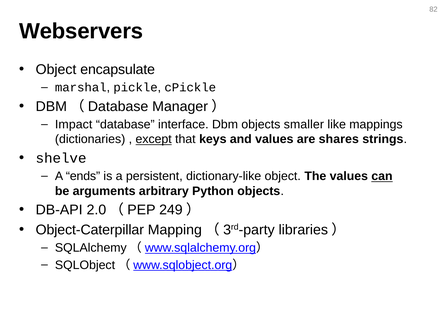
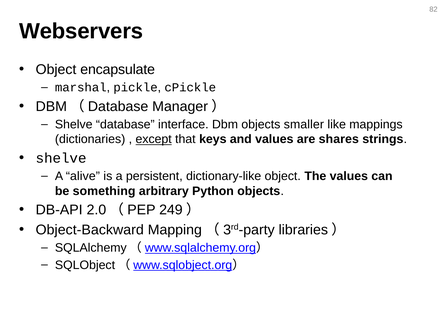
Impact: Impact -> Shelve (74, 125)
ends: ends -> alive (83, 177)
can underline: present -> none (382, 177)
arguments: arguments -> something (104, 191)
Object-Caterpillar: Object-Caterpillar -> Object-Backward (90, 230)
